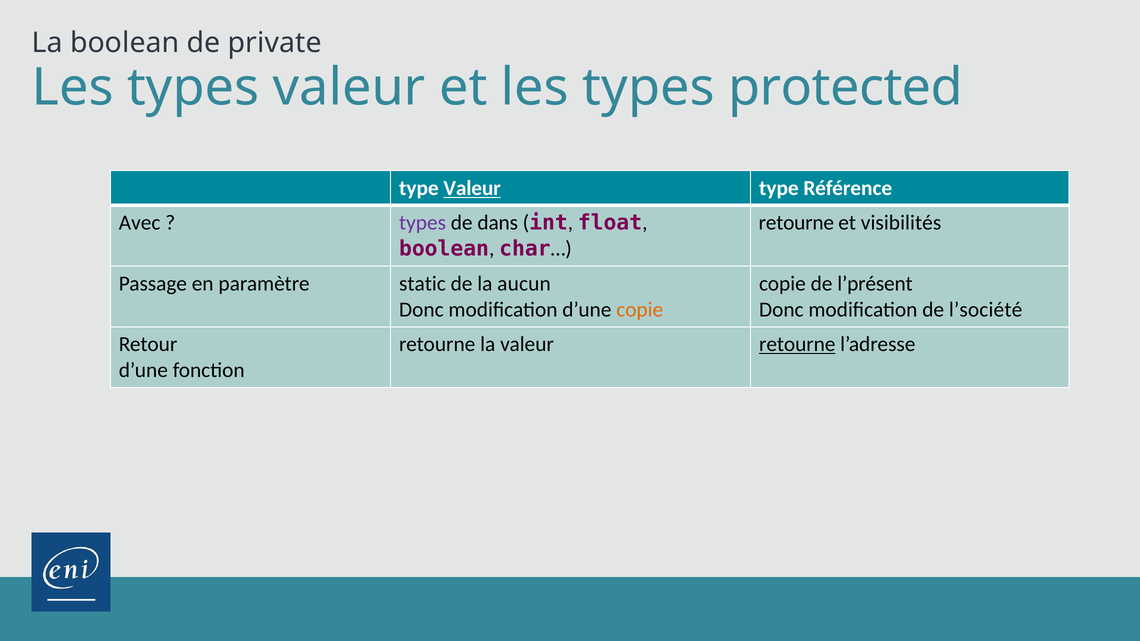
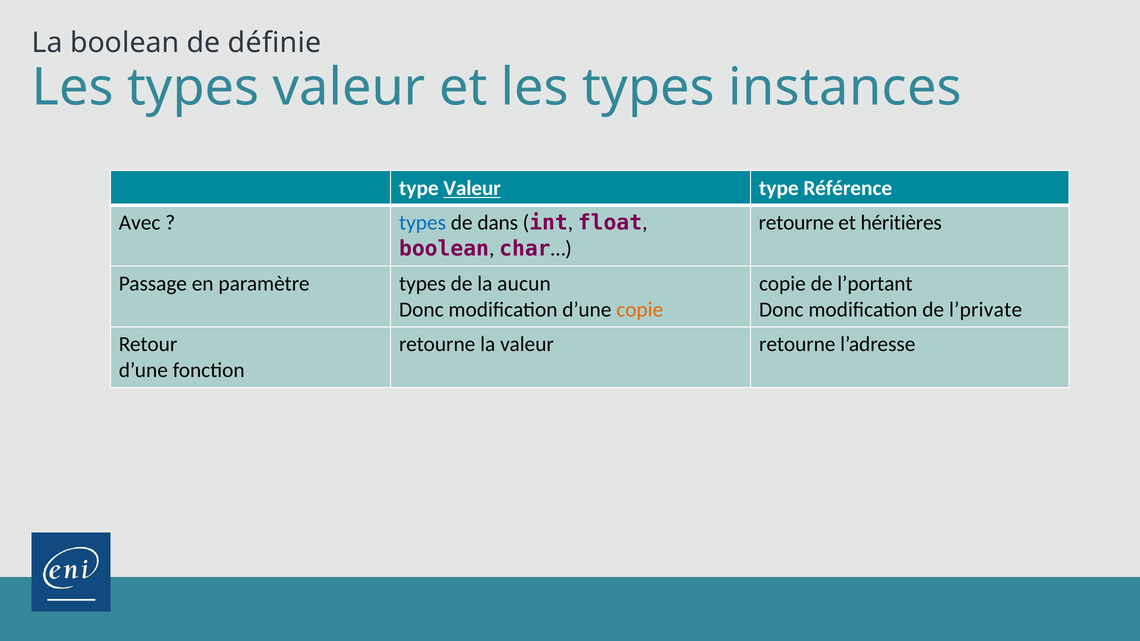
private: private -> définie (275, 43)
protected: protected -> instances (845, 87)
types colour: purple -> blue (423, 223)
visibilités: visibilités -> héritières (901, 223)
paramètre static: static -> types (422, 284)
l’présent: l’présent -> l’portant (875, 284)
l’société: l’société -> l’private (986, 310)
retourne underline: present -> none (797, 344)
